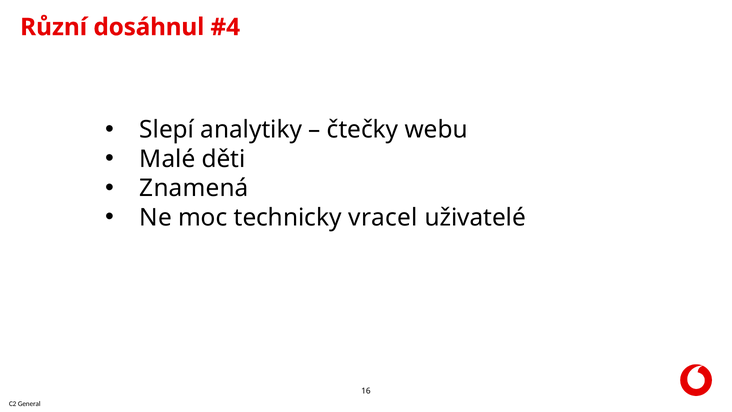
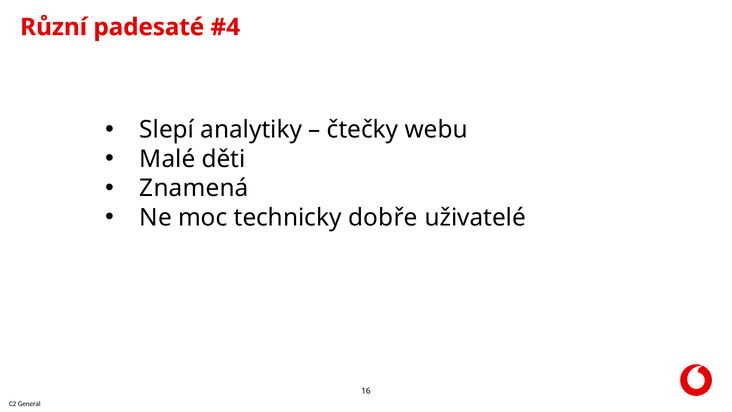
dosáhnul: dosáhnul -> padesaté (149, 27)
vracel: vracel -> dobře (383, 218)
